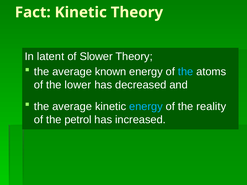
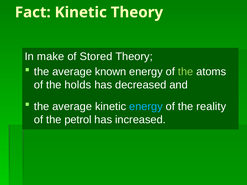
latent: latent -> make (51, 56)
Slower: Slower -> Stored (96, 56)
the colour: light blue -> light green (186, 72)
lower: lower -> holds (78, 85)
